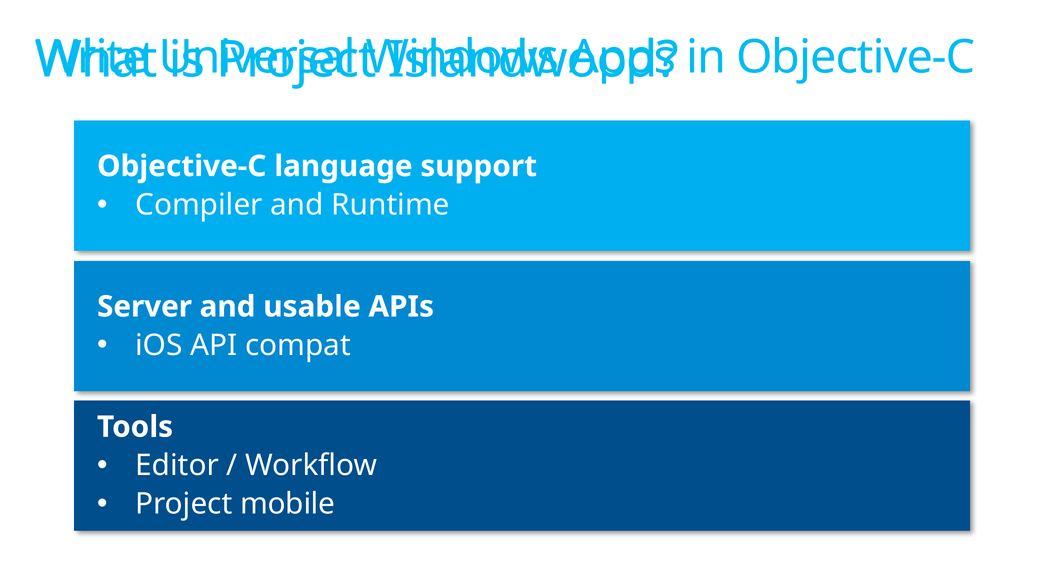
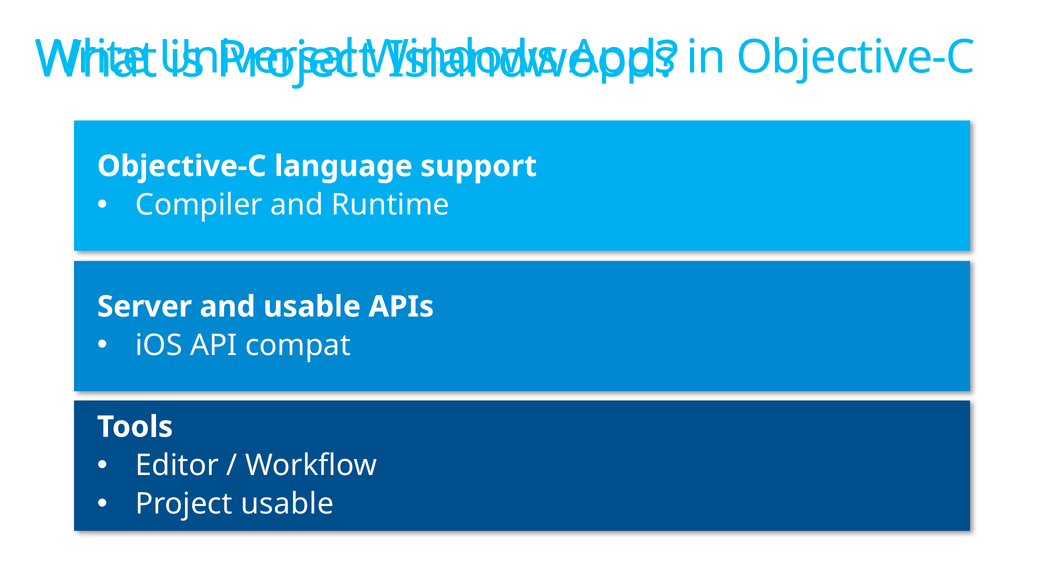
Project mobile: mobile -> usable (287, 504)
